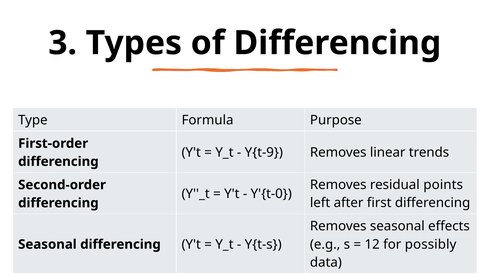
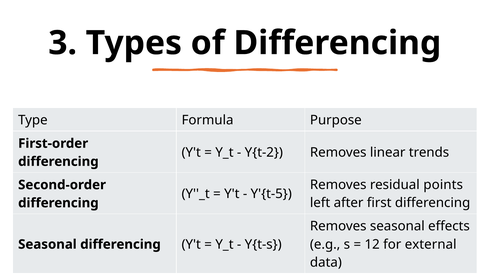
Y{t-9: Y{t-9 -> Y{t-2 (264, 153)
Y'{t-0: Y'{t-0 -> Y'{t-5 (271, 194)
possibly: possibly -> external (431, 245)
